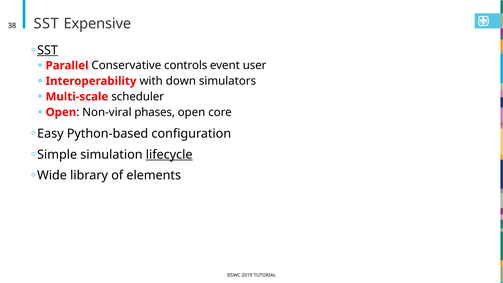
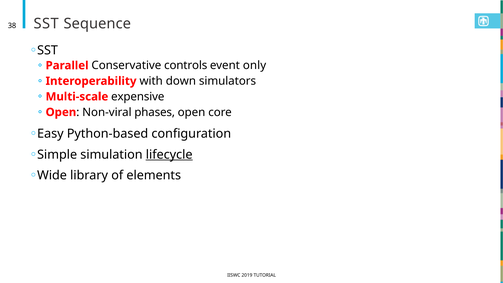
Expensive: Expensive -> Sequence (97, 24)
SST underline: present -> none (48, 50)
user: user -> only (255, 65)
scheduler: scheduler -> expensive (138, 97)
